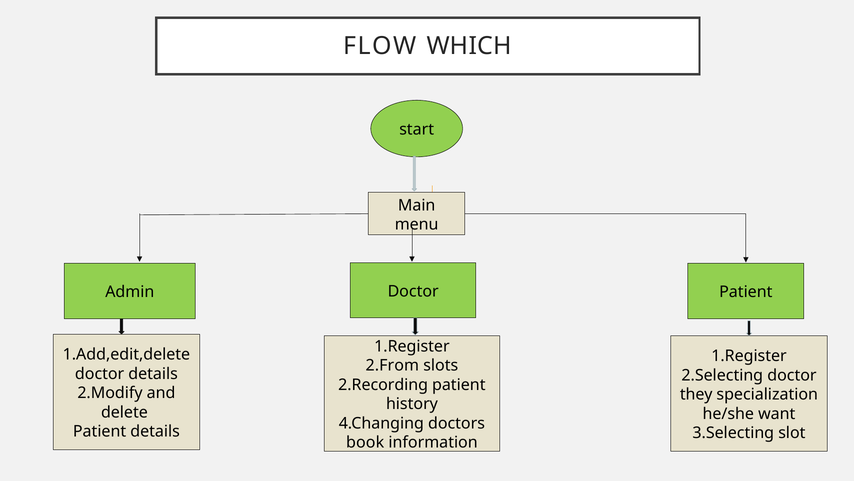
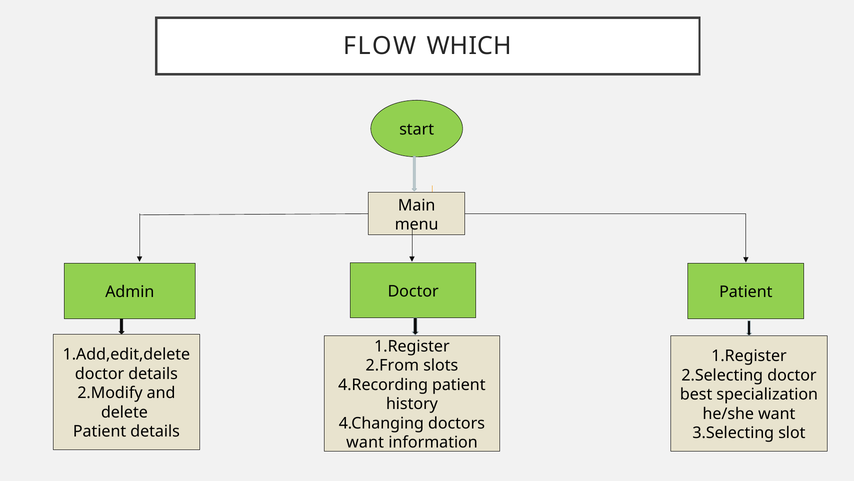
2.Recording: 2.Recording -> 4.Recording (383, 384)
they: they -> best (696, 394)
book: book -> want (365, 442)
